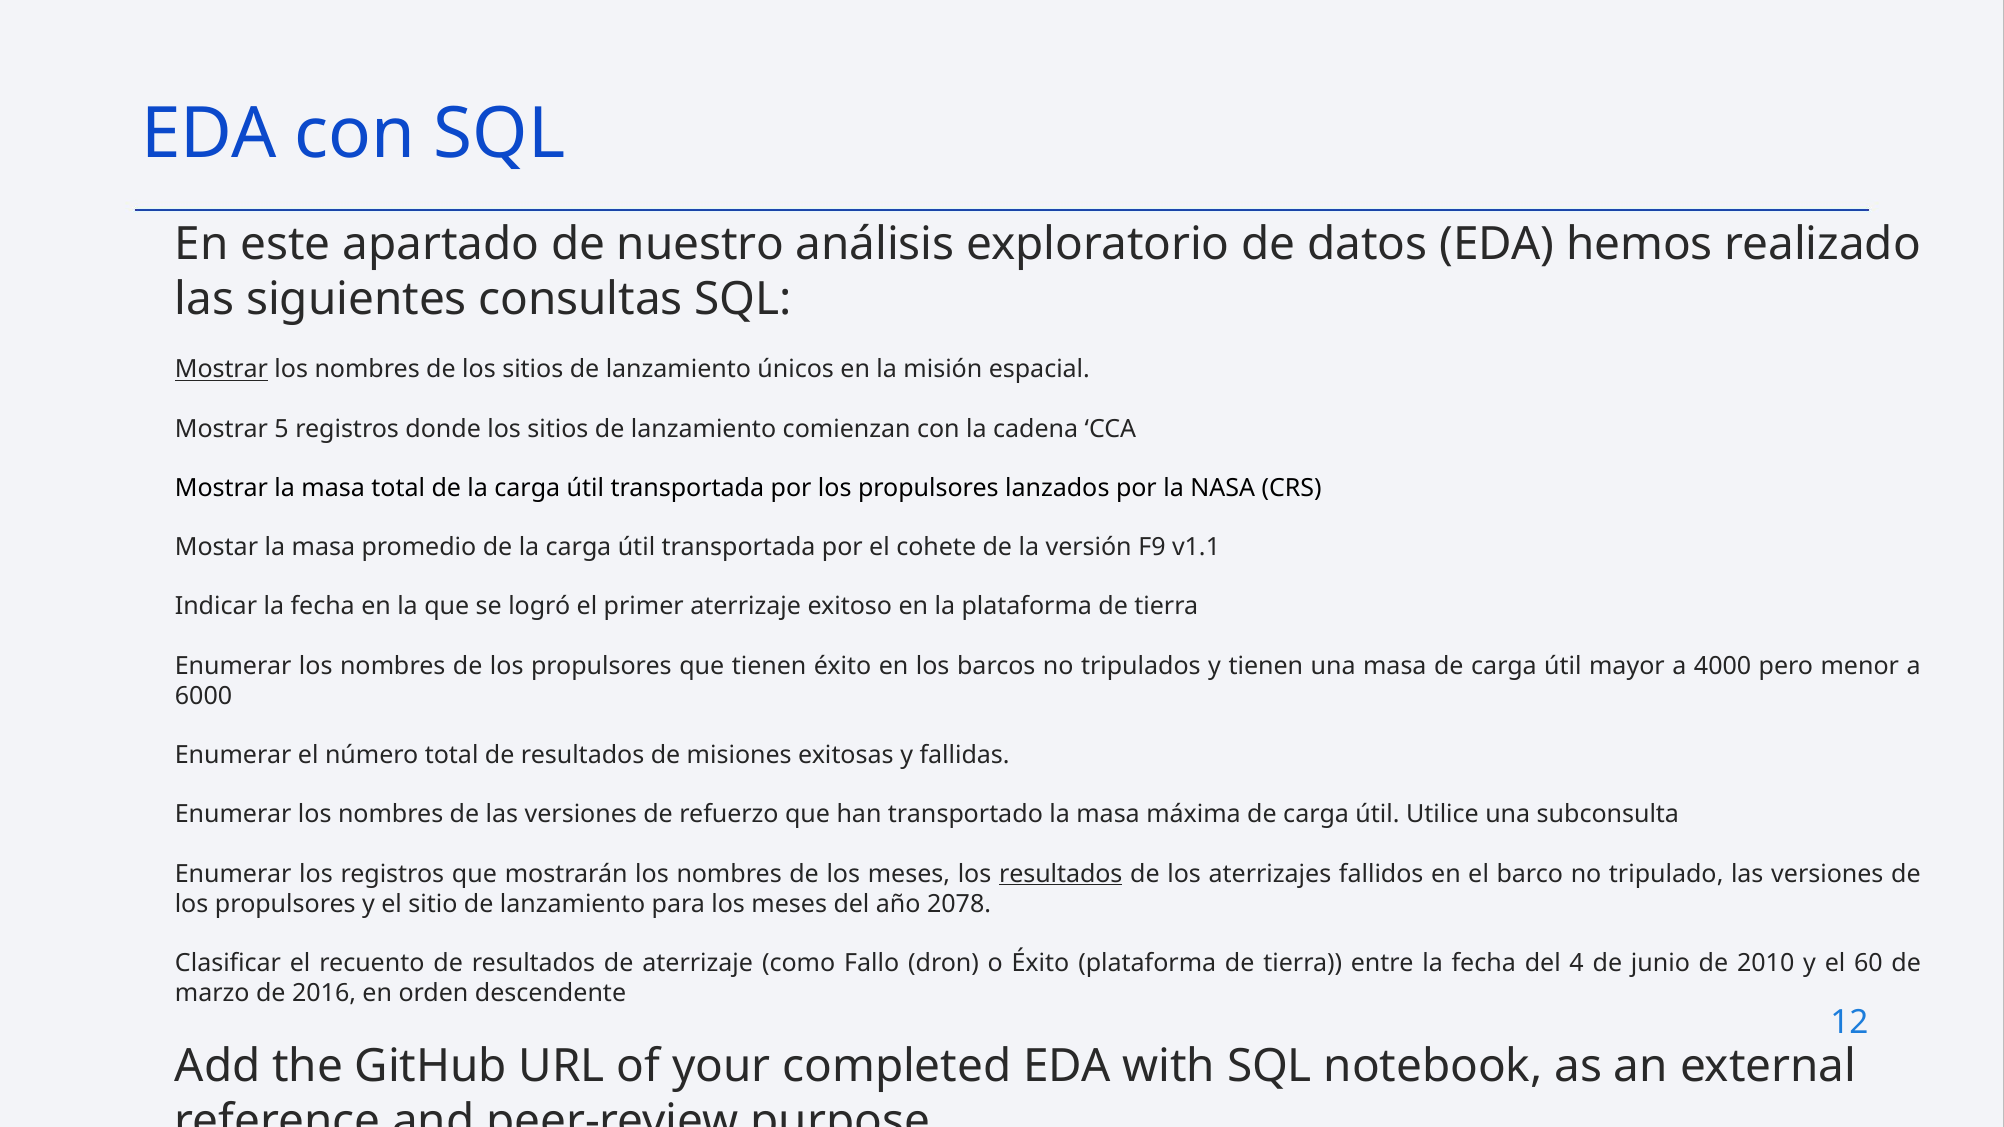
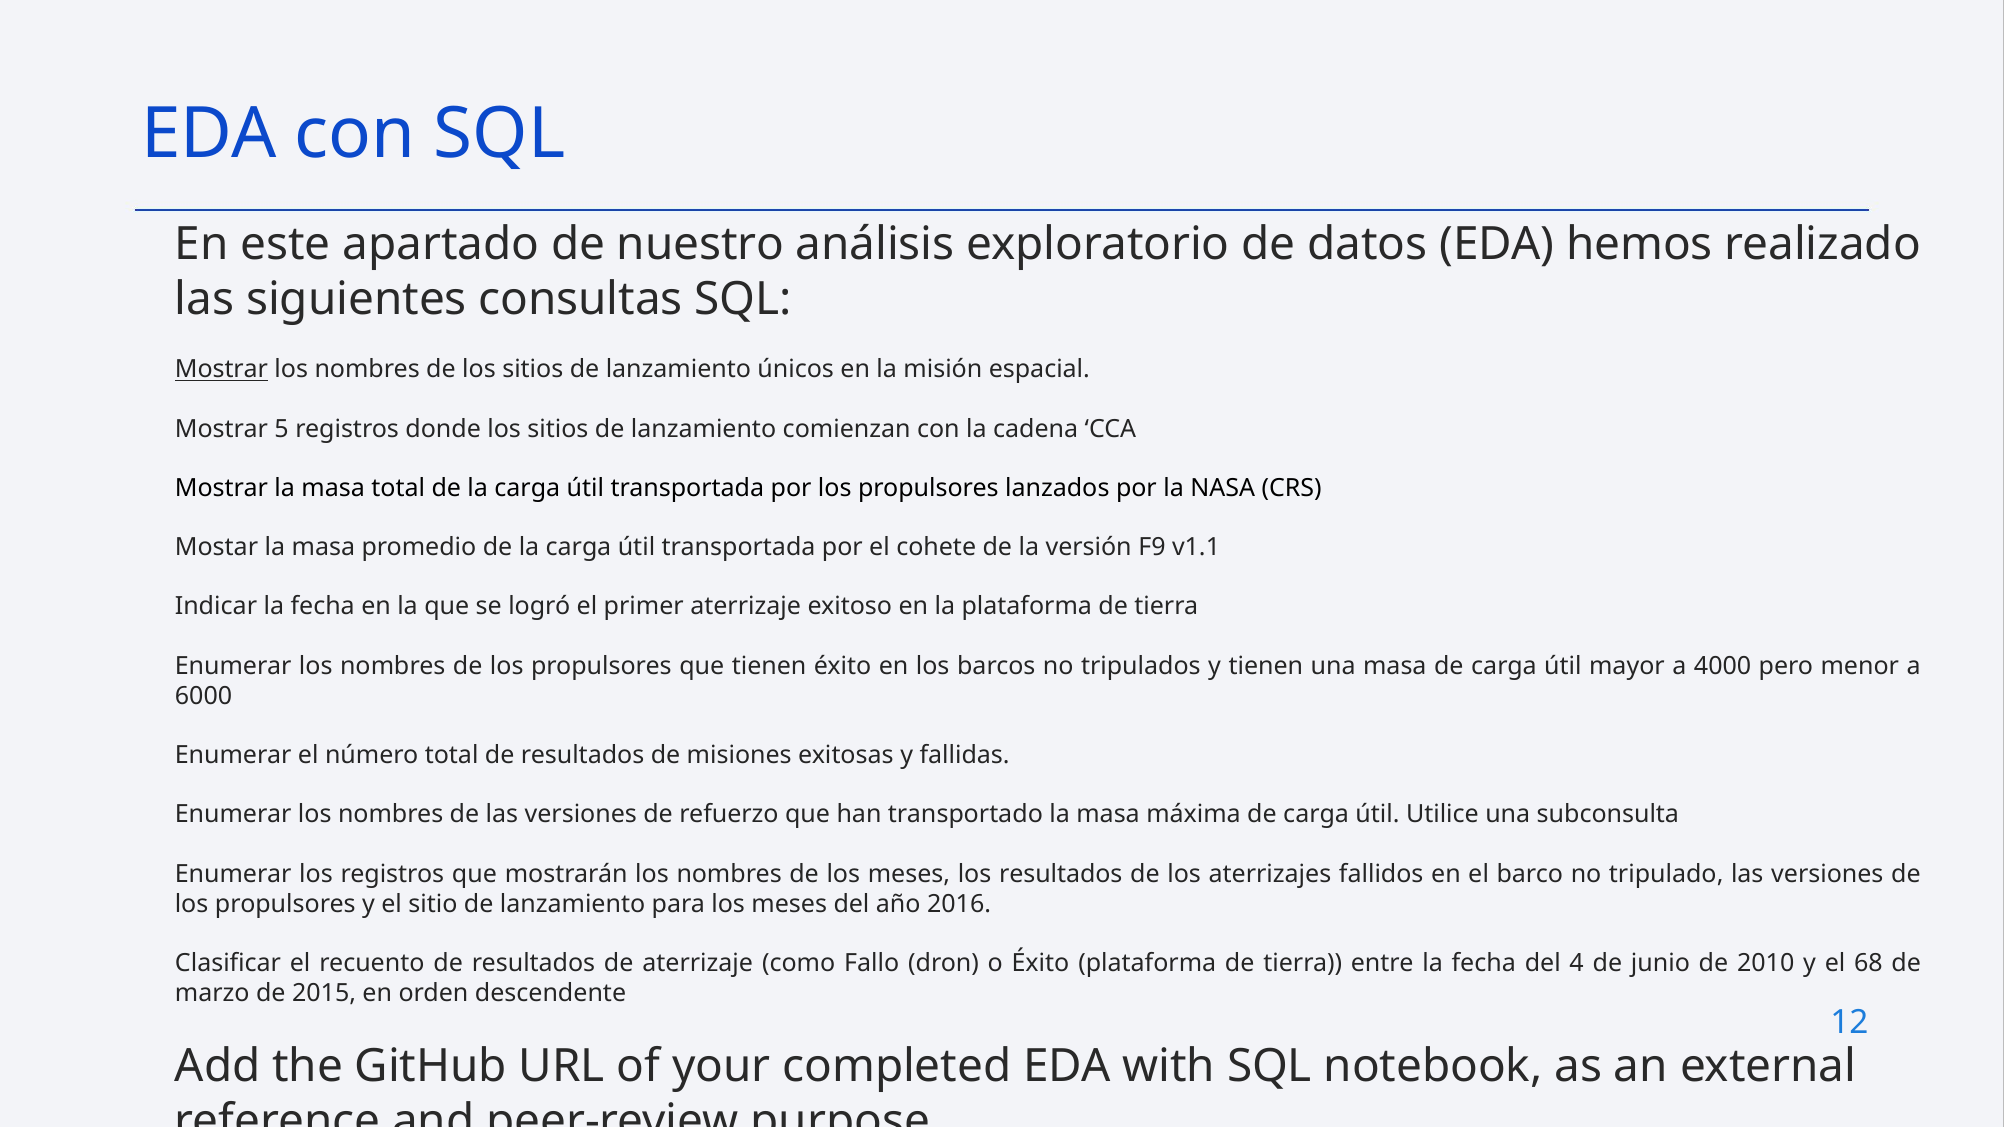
resultados underline: present -> none (1061, 874)
2078: 2078 -> 2016 (959, 904)
60: 60 -> 68 (1868, 963)
2016: 2016 -> 2015 (324, 993)
